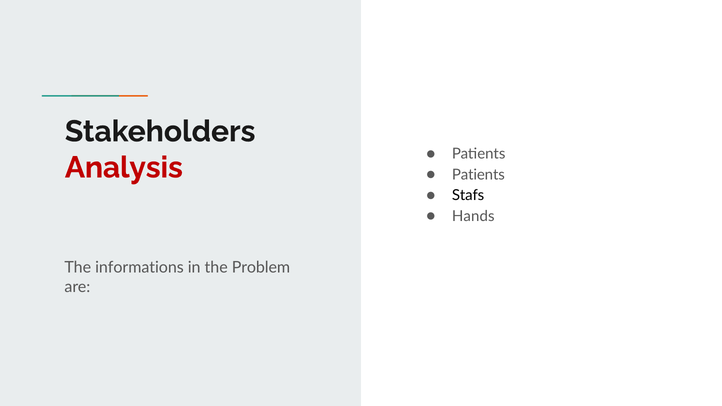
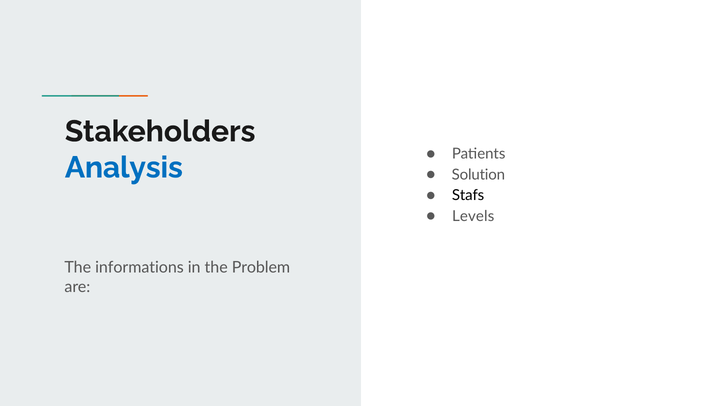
Analysis colour: red -> blue (124, 168)
Patients: Patients -> Solution (478, 175)
Hands: Hands -> Levels (473, 216)
